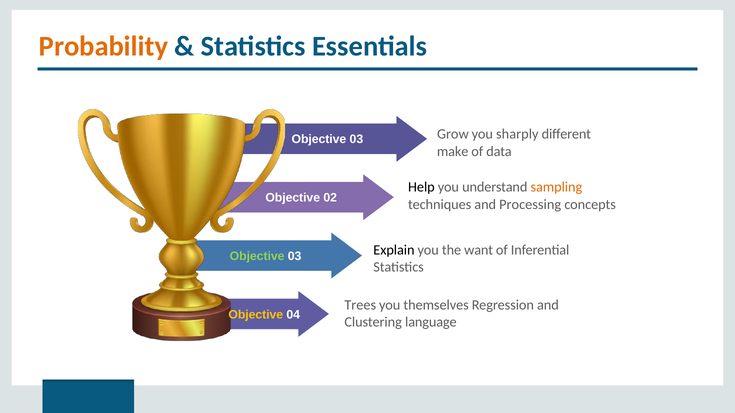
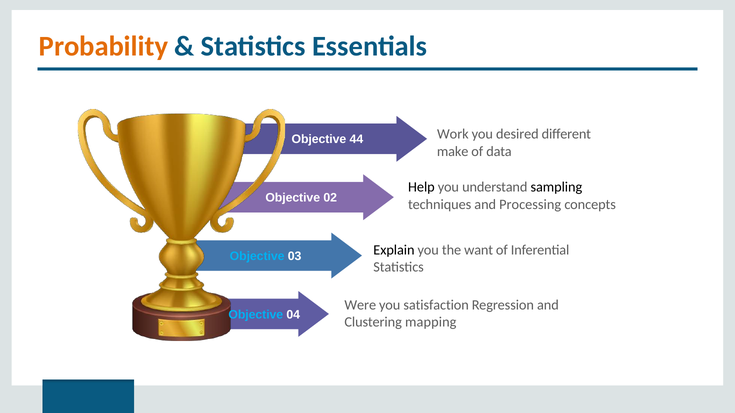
Grow: Grow -> Work (453, 134)
sharply: sharply -> desired (517, 134)
03: 03 -> 44 (356, 139)
sampling colour: orange -> black (556, 187)
Objective colour: light green -> light blue (257, 256)
Trees: Trees -> Were (360, 305)
themselves: themselves -> satisfaction (436, 305)
Objective colour: yellow -> light blue (256, 315)
language: language -> mapping (431, 322)
